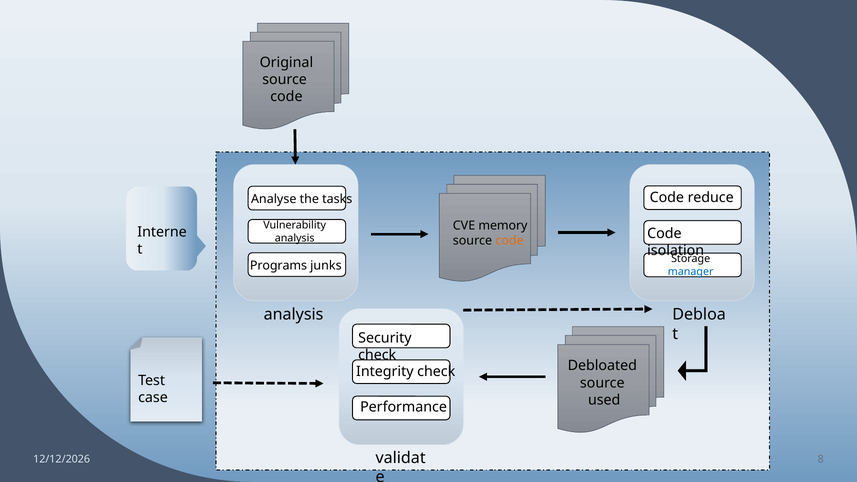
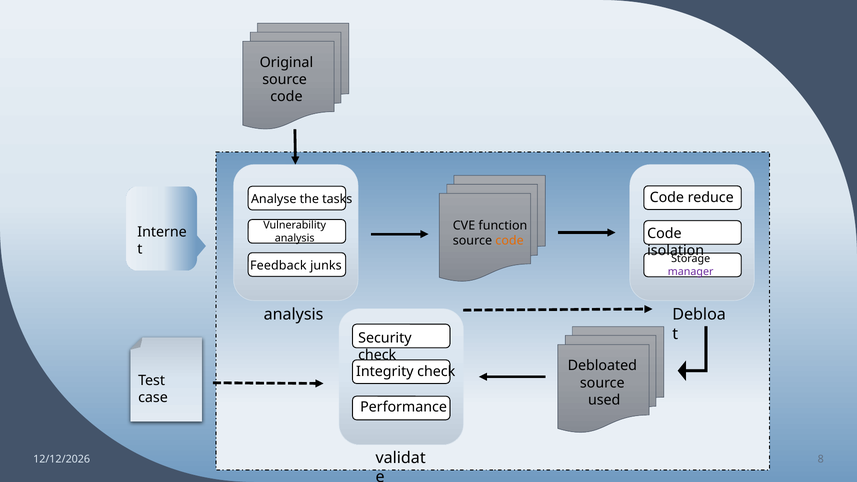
memory: memory -> function (503, 226)
Programs: Programs -> Feedback (278, 266)
manager colour: blue -> purple (691, 272)
